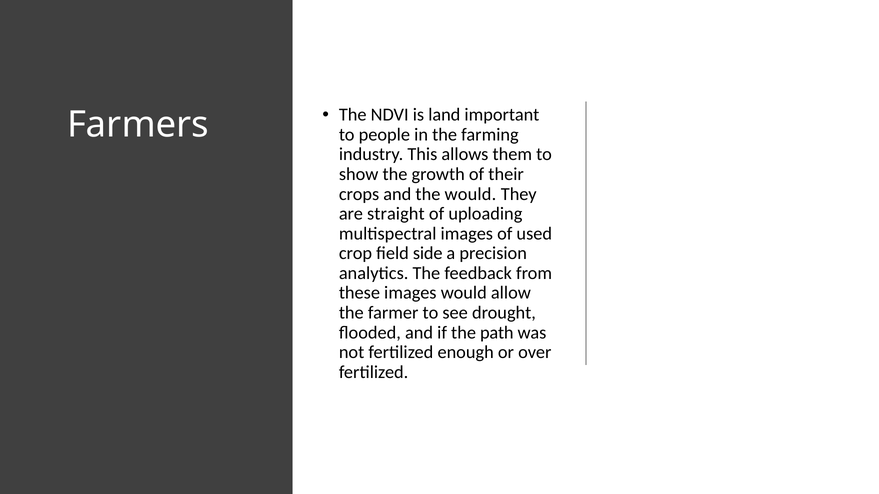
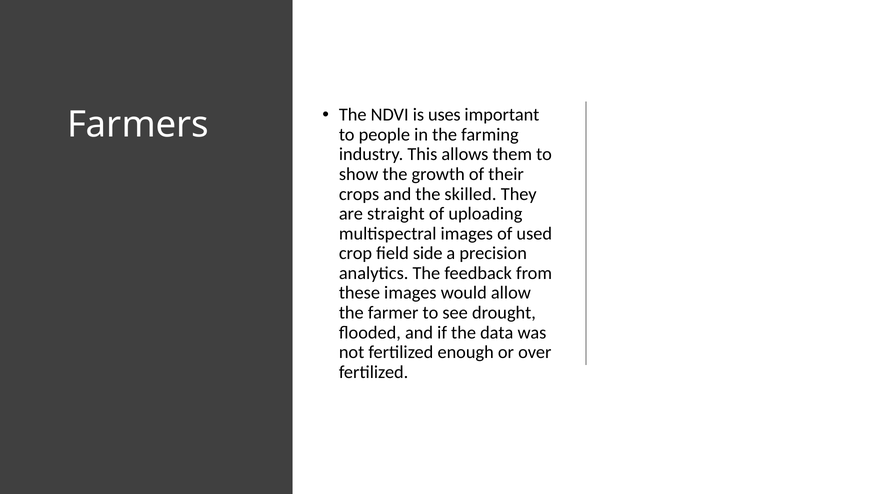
land: land -> uses (444, 115)
the would: would -> skilled (470, 194)
path: path -> data (497, 333)
